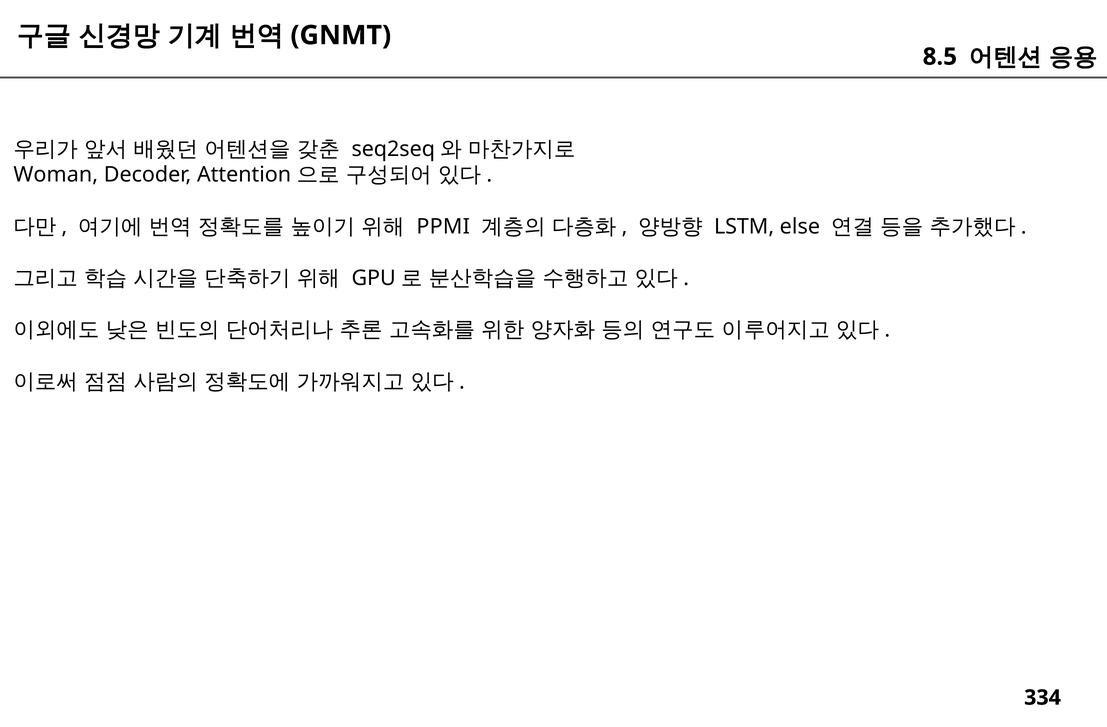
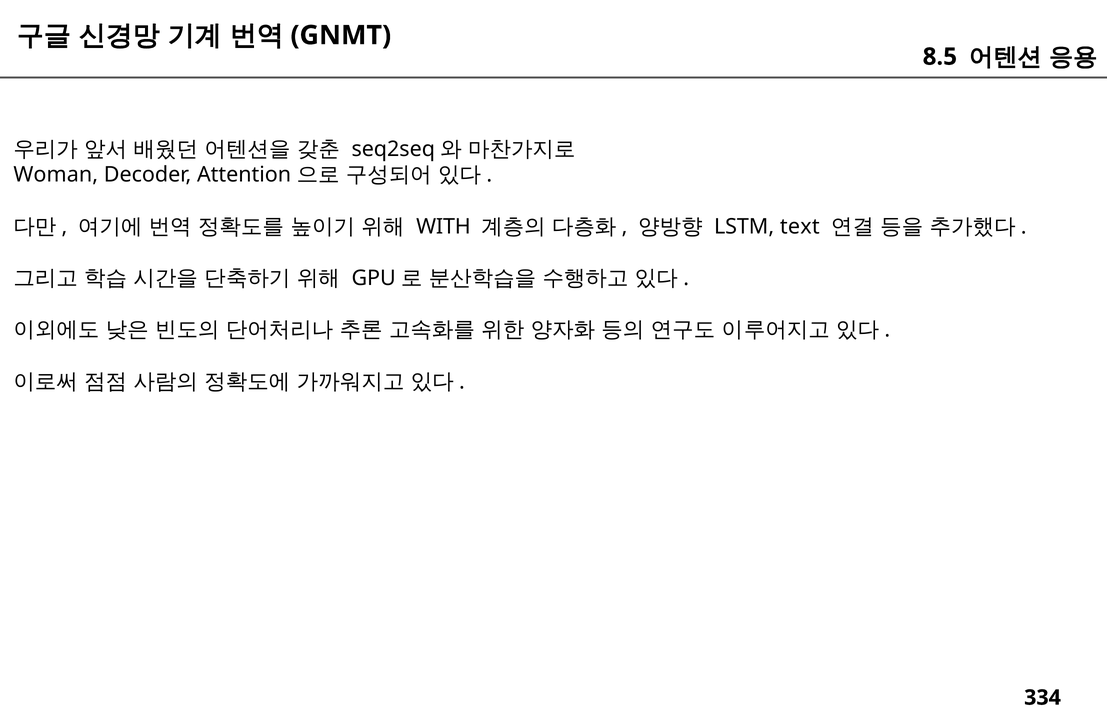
PPMI: PPMI -> WITH (443, 227)
else: else -> text (800, 227)
